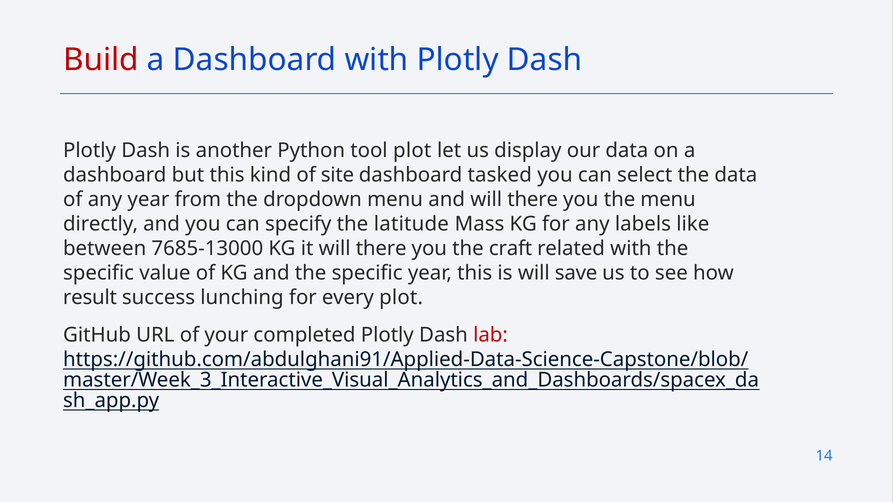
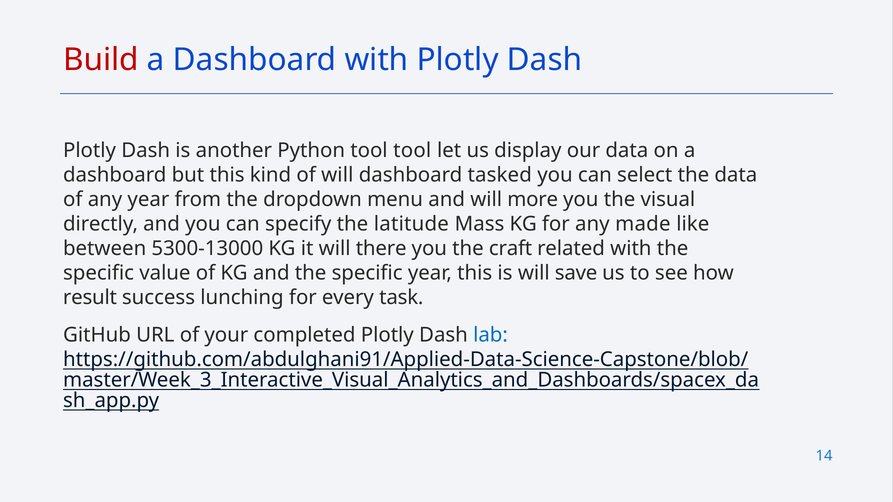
tool plot: plot -> tool (412, 151)
of site: site -> will (337, 175)
and will there: there -> more (533, 200)
the menu: menu -> visual (668, 200)
labels: labels -> made (643, 224)
7685-13000: 7685-13000 -> 5300-13000 (207, 249)
every plot: plot -> task (401, 298)
lab colour: red -> blue (491, 335)
